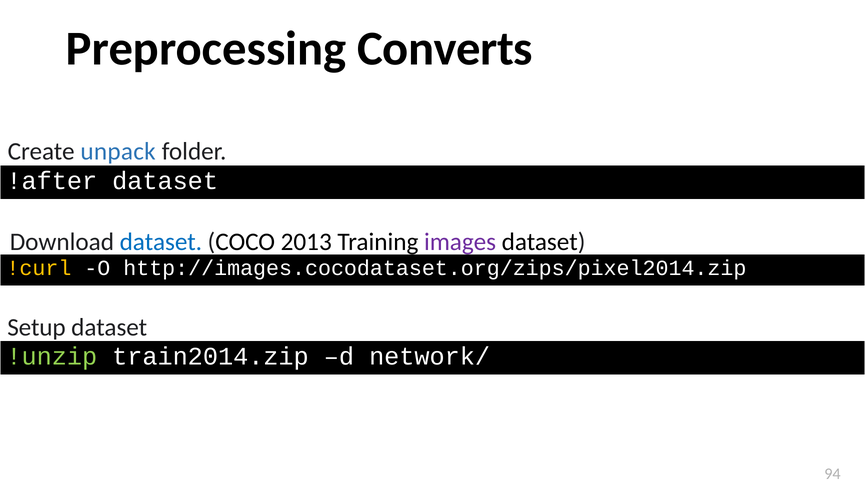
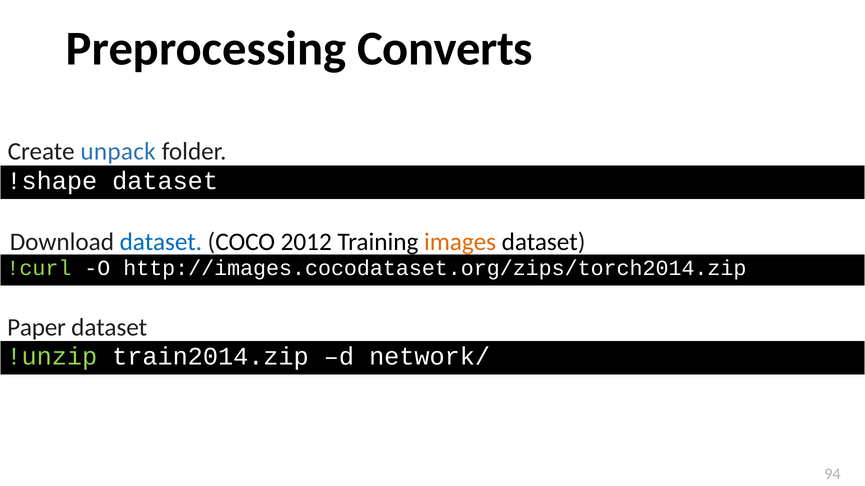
!after: !after -> !shape (52, 181)
2013: 2013 -> 2012 (306, 242)
images colour: purple -> orange (460, 242)
!curl colour: yellow -> light green (39, 269)
http://images.cocodataset.org/zips/pixel2014.zip: http://images.cocodataset.org/zips/pixel2014.zip -> http://images.cocodataset.org/zips/torch2014.zip (435, 269)
Setup: Setup -> Paper (37, 328)
